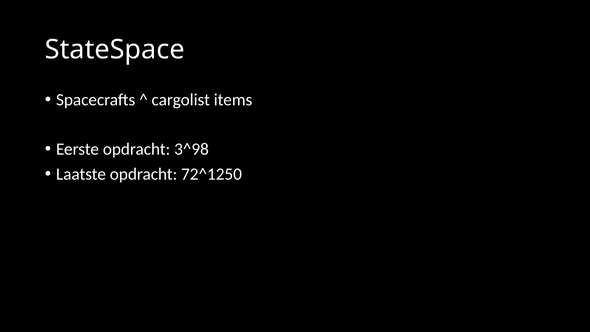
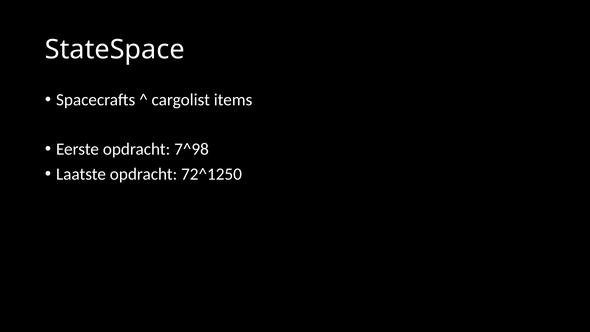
3^98: 3^98 -> 7^98 (192, 149)
